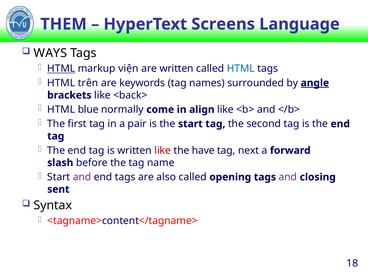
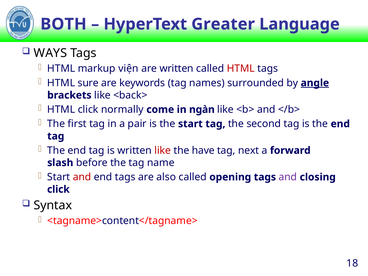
THEM: THEM -> BOTH (63, 24)
Screens: Screens -> Greater (223, 24)
HTML underline: present -> none (61, 69)
HTML colour: blue -> red (241, 69)
trên: trên -> sure (88, 83)
HTML blue: blue -> click (88, 110)
align: align -> ngàn (202, 110)
and colour: purple -> red (82, 177)
sent: sent -> click (58, 189)
